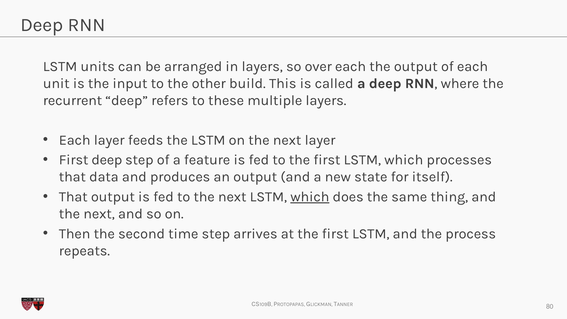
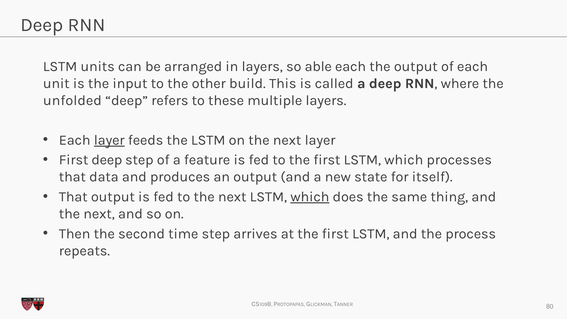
over: over -> able (318, 66)
recurrent: recurrent -> unfolded (72, 100)
layer underline: none -> present (109, 140)
